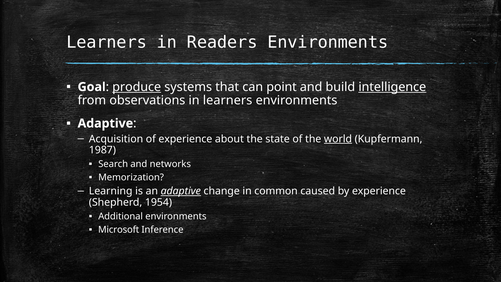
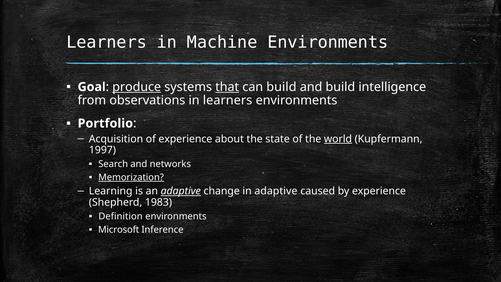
Readers: Readers -> Machine (222, 42)
that underline: none -> present (227, 87)
can point: point -> build (281, 87)
intelligence underline: present -> none (392, 87)
Adaptive: Adaptive -> Portfolio (105, 123)
1987: 1987 -> 1997 (102, 150)
Memorization underline: none -> present (131, 177)
in common: common -> adaptive (276, 191)
1954: 1954 -> 1983 (158, 202)
Additional: Additional -> Definition (121, 216)
